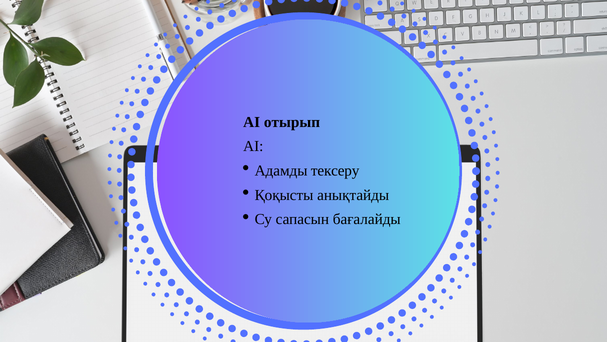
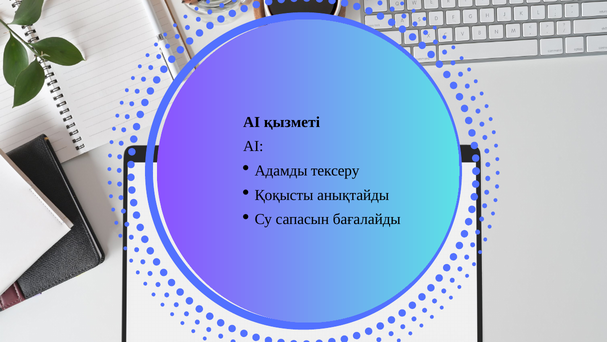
отырып: отырып -> қызметі (292, 122)
